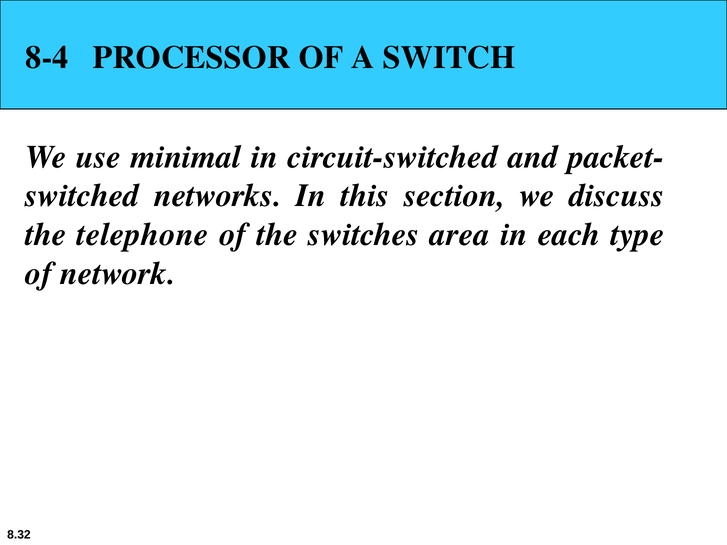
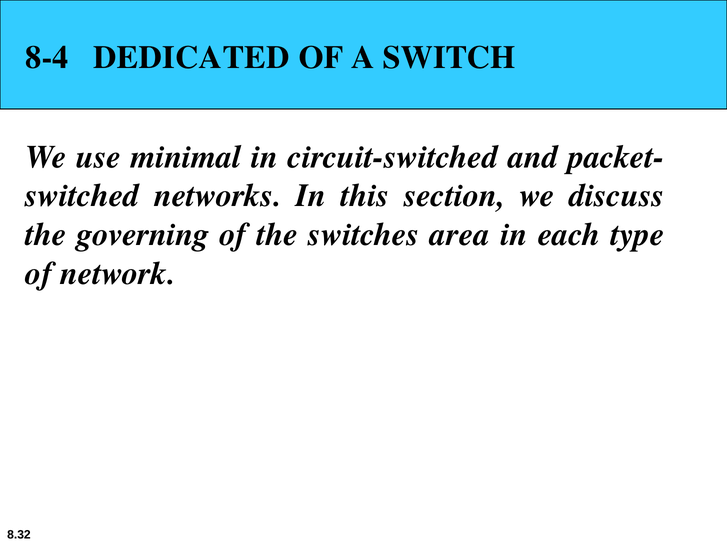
PROCESSOR: PROCESSOR -> DEDICATED (191, 58)
telephone: telephone -> governing (143, 235)
